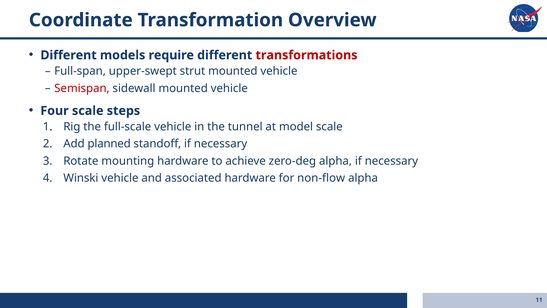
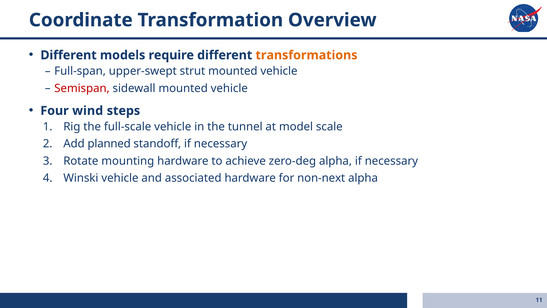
transformations colour: red -> orange (306, 55)
Four scale: scale -> wind (88, 111)
non-flow: non-flow -> non-next (321, 178)
